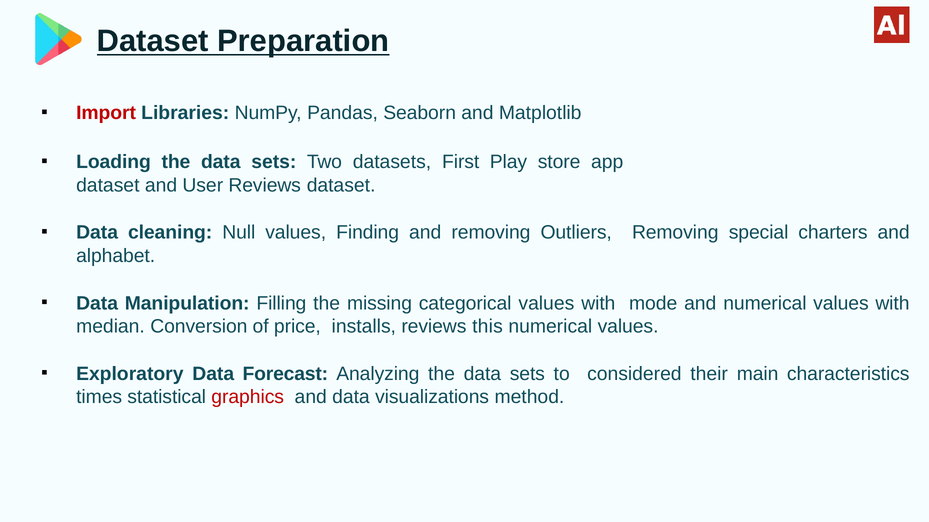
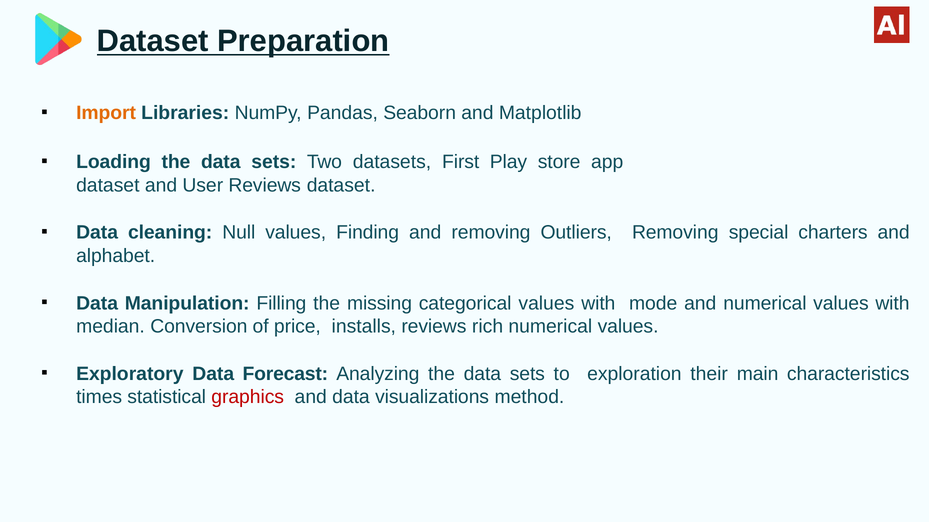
Import colour: red -> orange (106, 113)
this: this -> rich (488, 327)
considered: considered -> exploration (634, 374)
